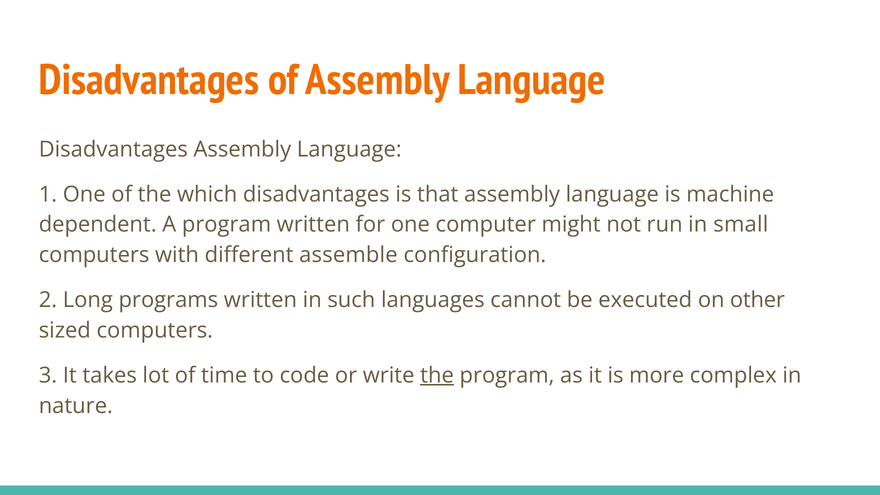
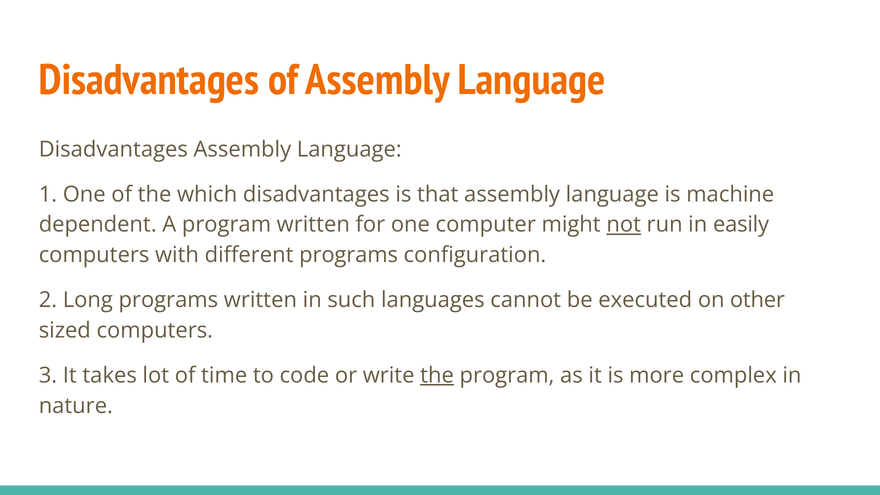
not underline: none -> present (624, 225)
small: small -> easily (741, 225)
different assemble: assemble -> programs (349, 255)
